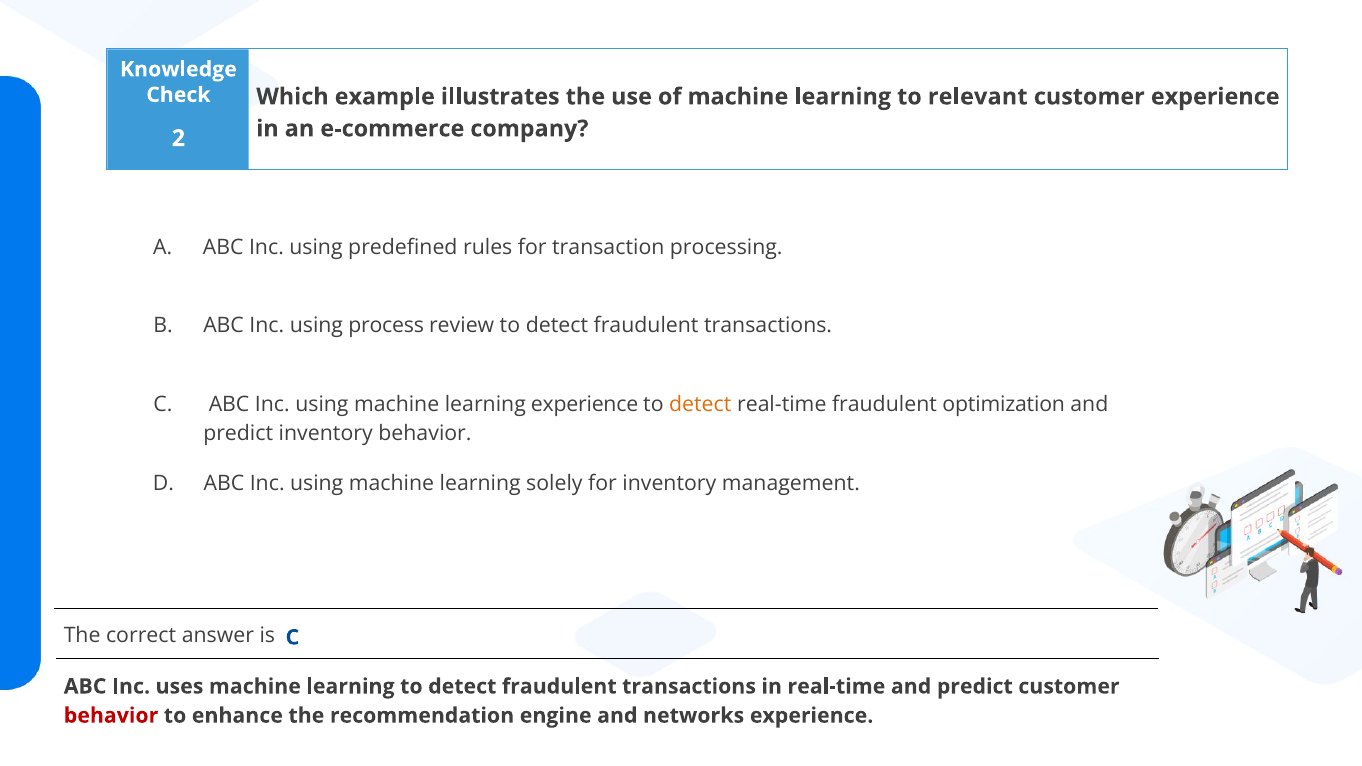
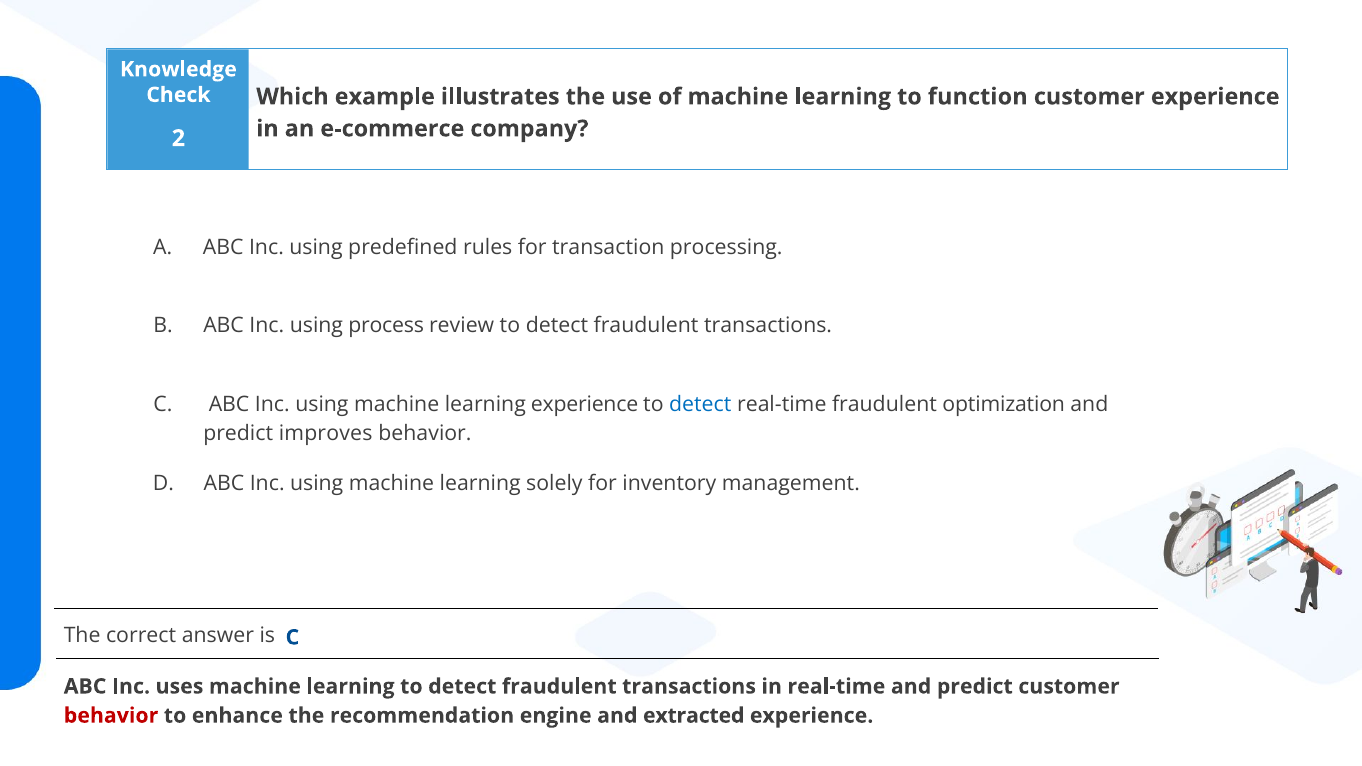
relevant: relevant -> function (978, 97)
detect colour: orange -> blue (700, 404)
predict inventory: inventory -> improves (326, 434)
networks: networks -> extracted (694, 716)
